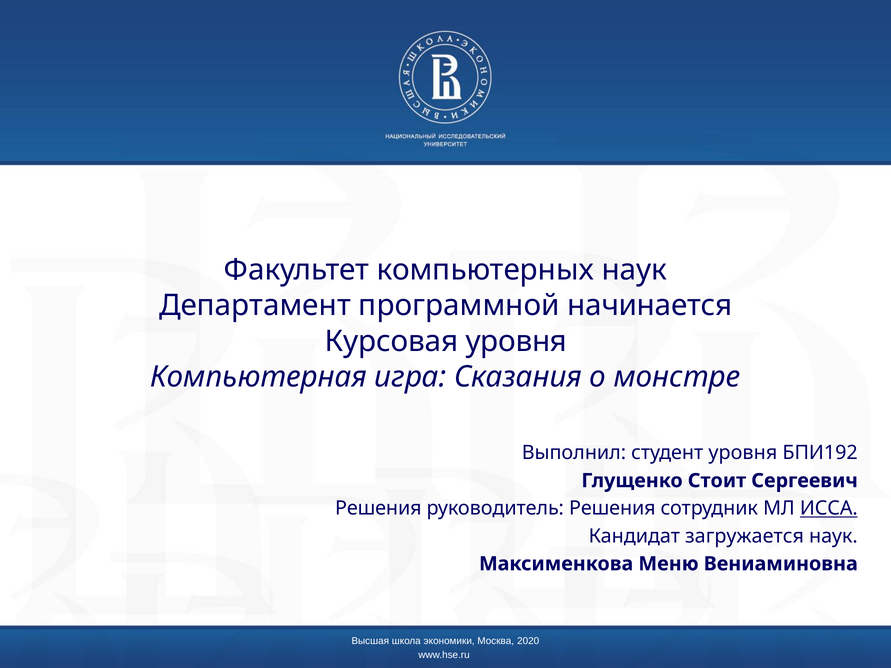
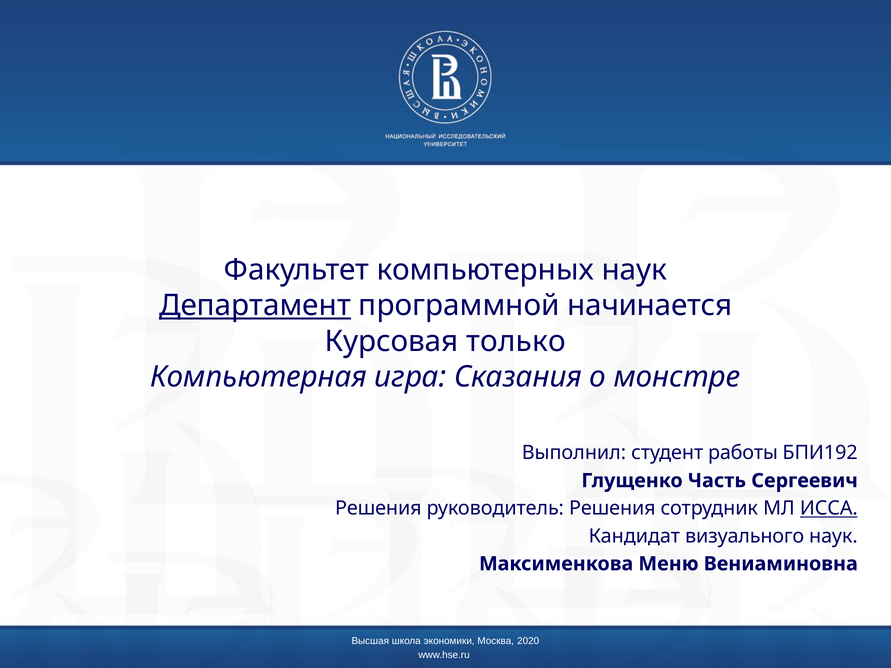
Департамент underline: none -> present (255, 306)
Курсовая уровня: уровня -> только (516, 341)
студент уровня: уровня -> работы (743, 453)
Стоит: Стоит -> Часть (717, 481)
загружается: загружается -> визуального (745, 536)
